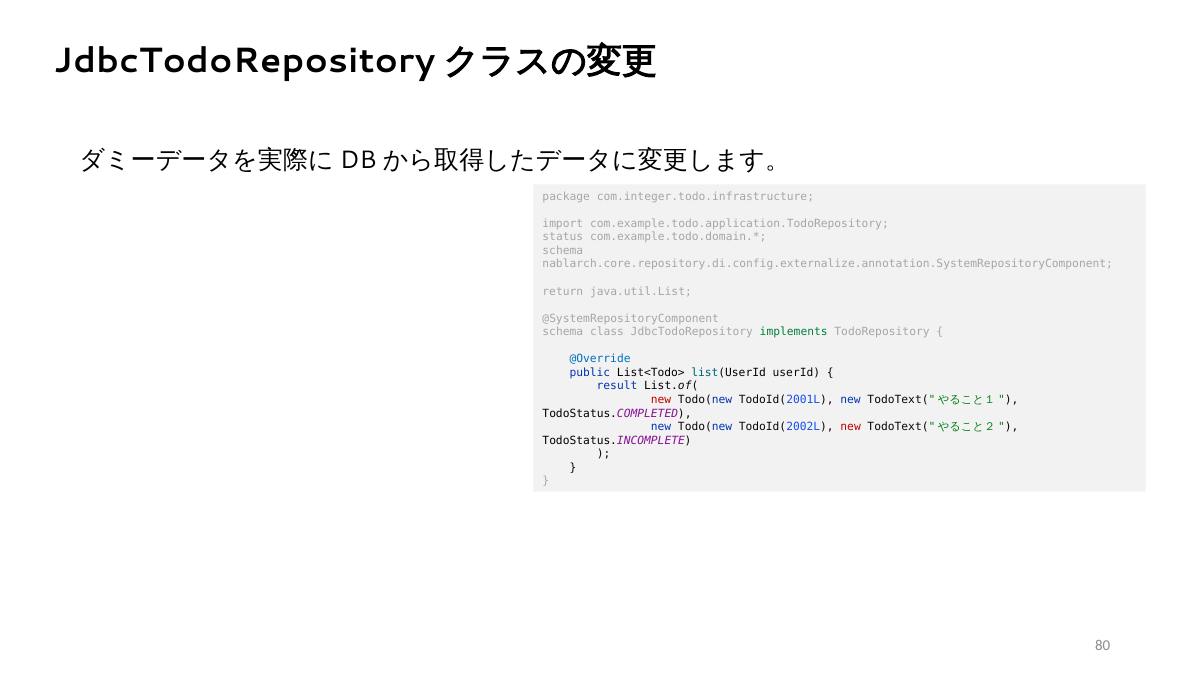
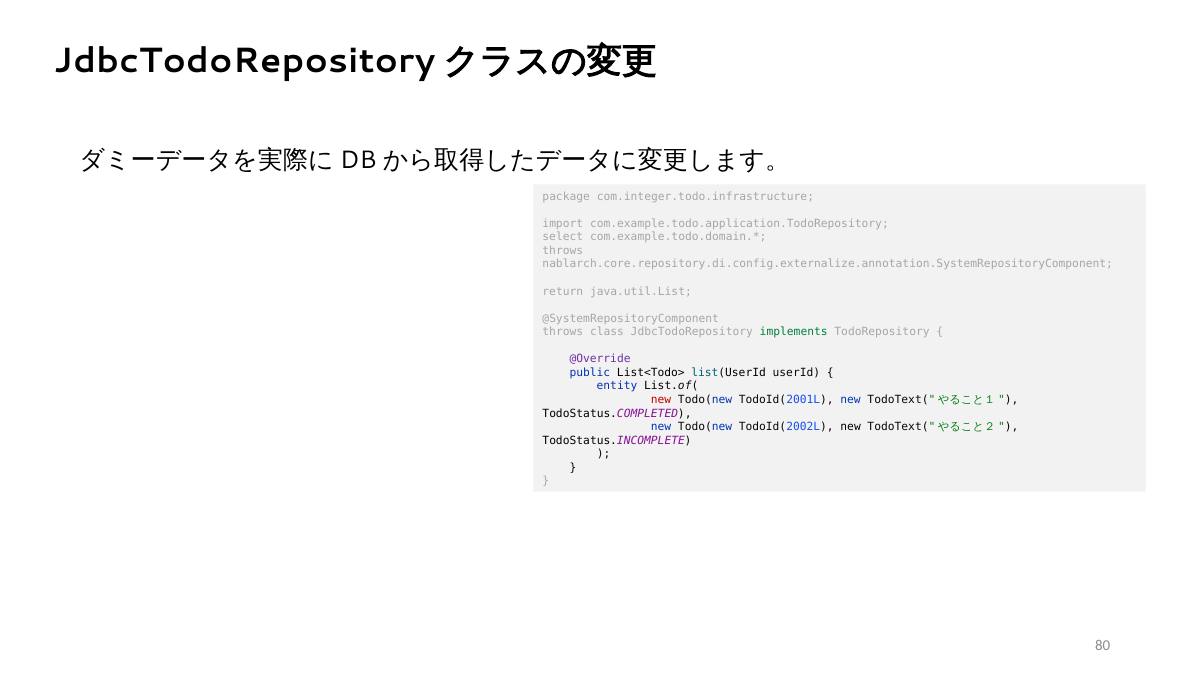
status: status -> select (563, 237)
schema: schema -> throws (563, 251)
schema: schema -> throws (563, 332)
@Override colour: blue -> purple (600, 359)
result: result -> entity (617, 386)
new colour: red -> black (851, 427)
